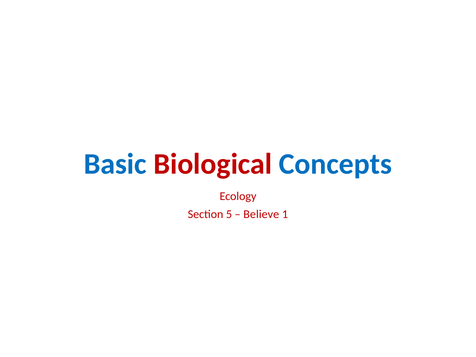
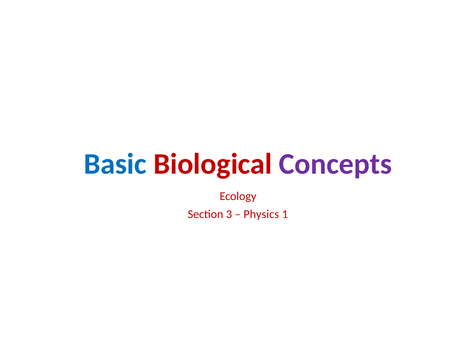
Concepts colour: blue -> purple (335, 164)
5: 5 -> 3 (229, 214)
Believe: Believe -> Physics (261, 214)
